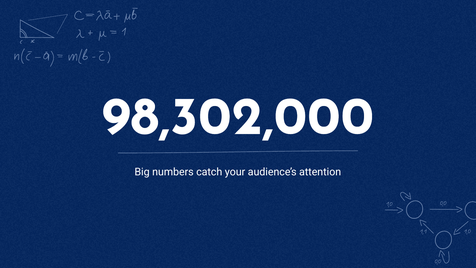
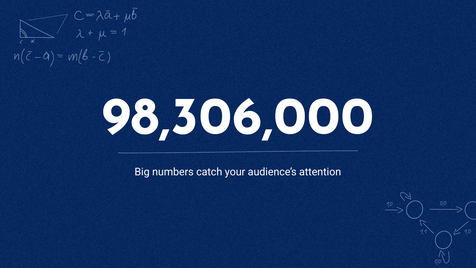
98,302,000: 98,302,000 -> 98,306,000 (238, 116)
